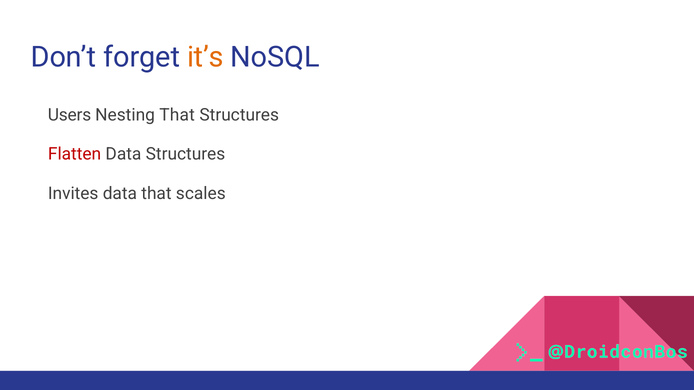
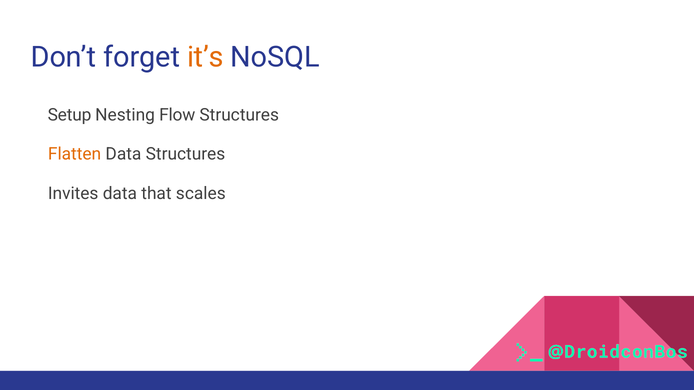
Users: Users -> Setup (70, 115)
Nesting That: That -> Flow (177, 115)
Flatten colour: red -> orange (75, 154)
